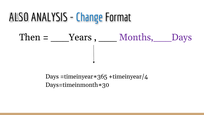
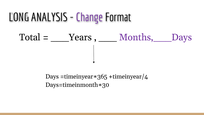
ALSO: ALSO -> LONG (19, 17)
Change colour: blue -> purple (89, 17)
Then: Then -> Total (30, 37)
